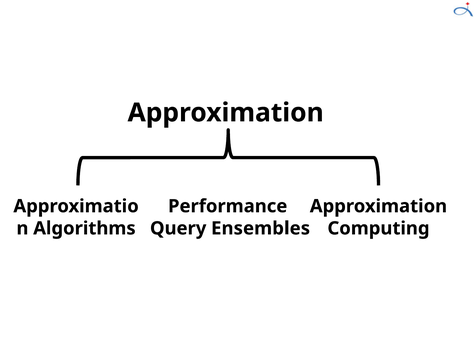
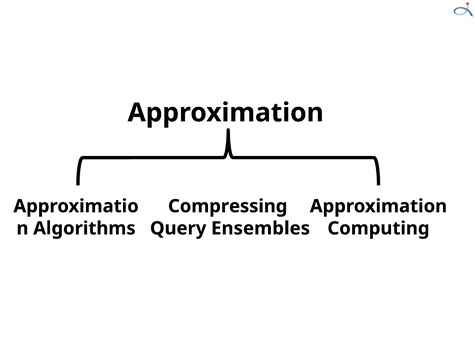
Performance: Performance -> Compressing (228, 206)
